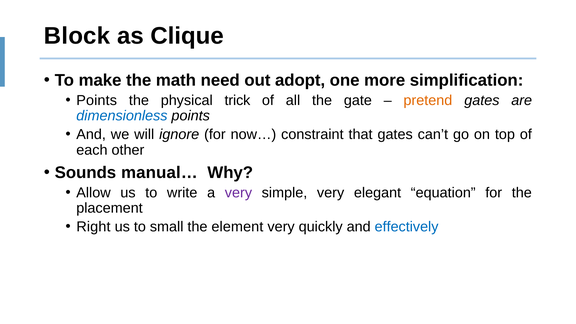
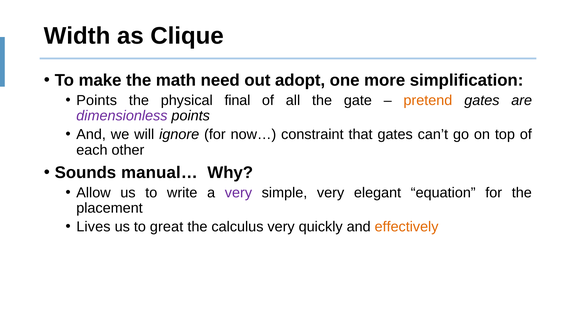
Block: Block -> Width (77, 36)
trick: trick -> final (237, 100)
dimensionless colour: blue -> purple (122, 116)
Right: Right -> Lives (93, 227)
small: small -> great (167, 227)
element: element -> calculus (237, 227)
effectively colour: blue -> orange (407, 227)
